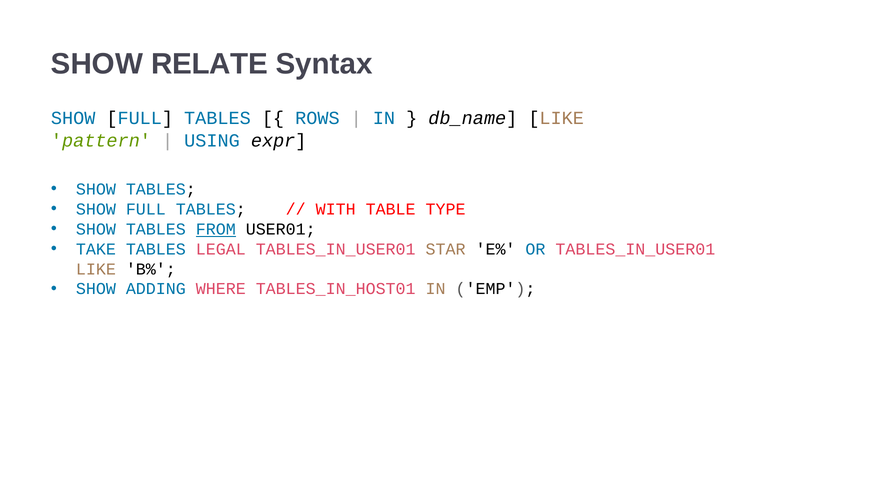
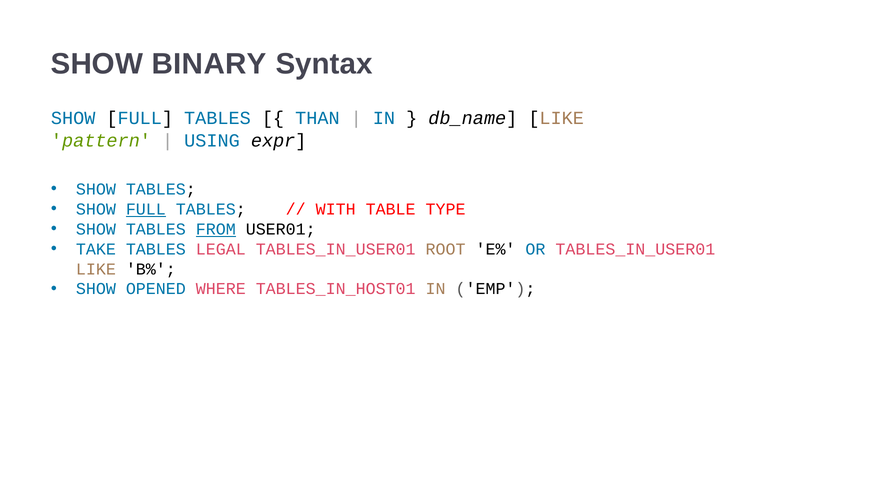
RELATE: RELATE -> BINARY (209, 64)
ROWS: ROWS -> THAN (317, 118)
FULL underline: none -> present (146, 209)
STAR: STAR -> ROOT (446, 249)
ADDING: ADDING -> OPENED (156, 289)
